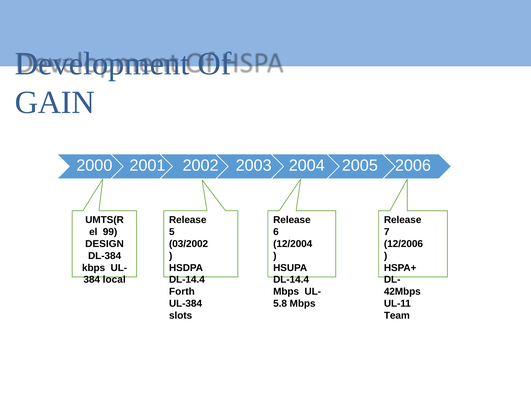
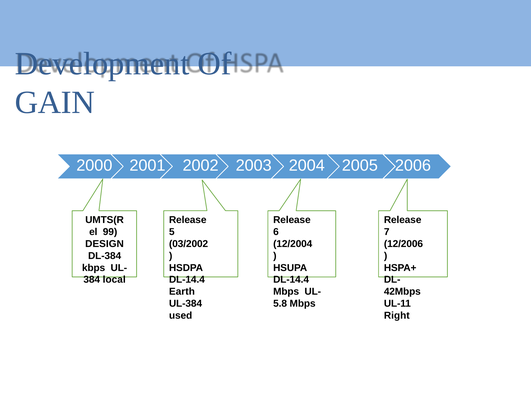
Forth: Forth -> Earth (182, 292)
slots: slots -> used (181, 316)
Team: Team -> Right (397, 316)
